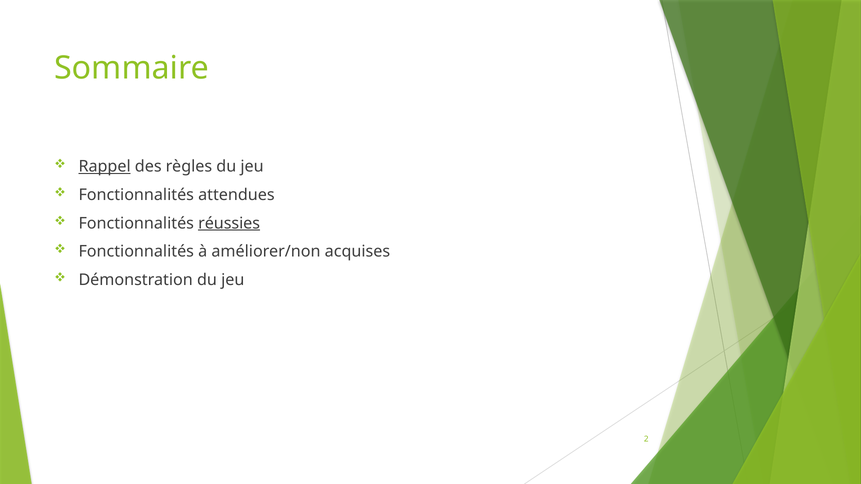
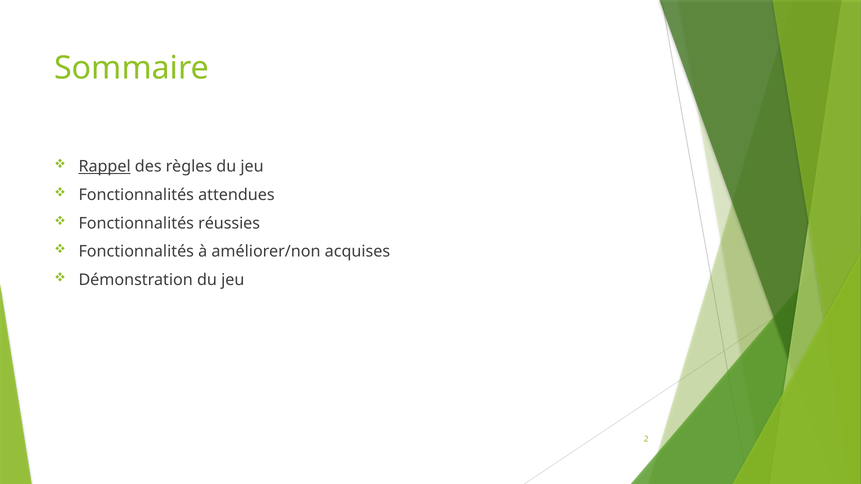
réussies underline: present -> none (229, 223)
